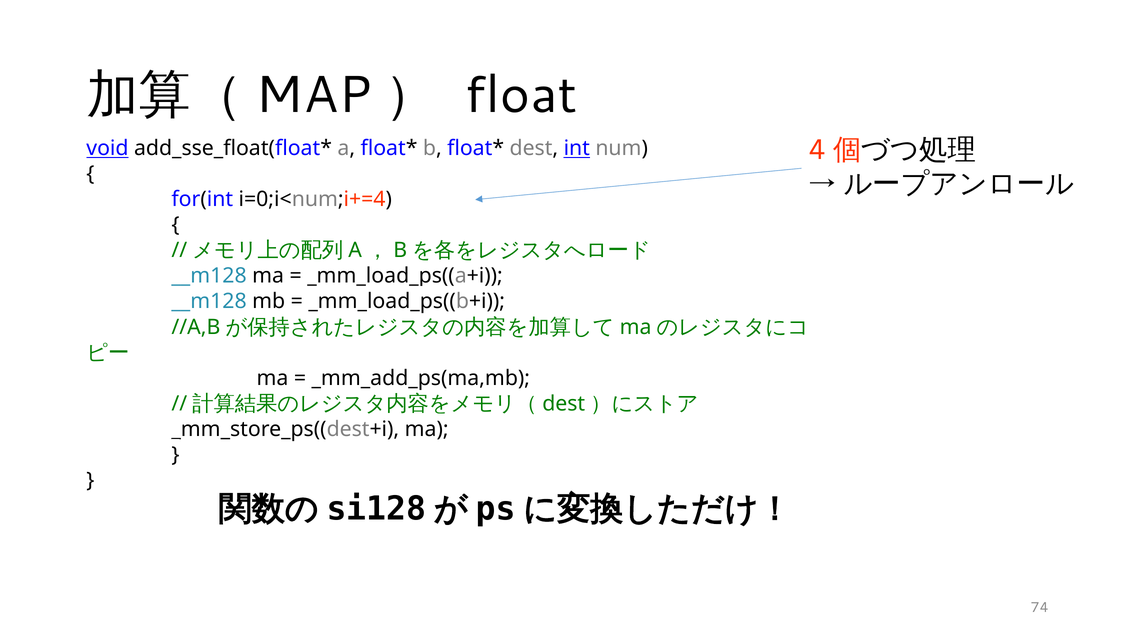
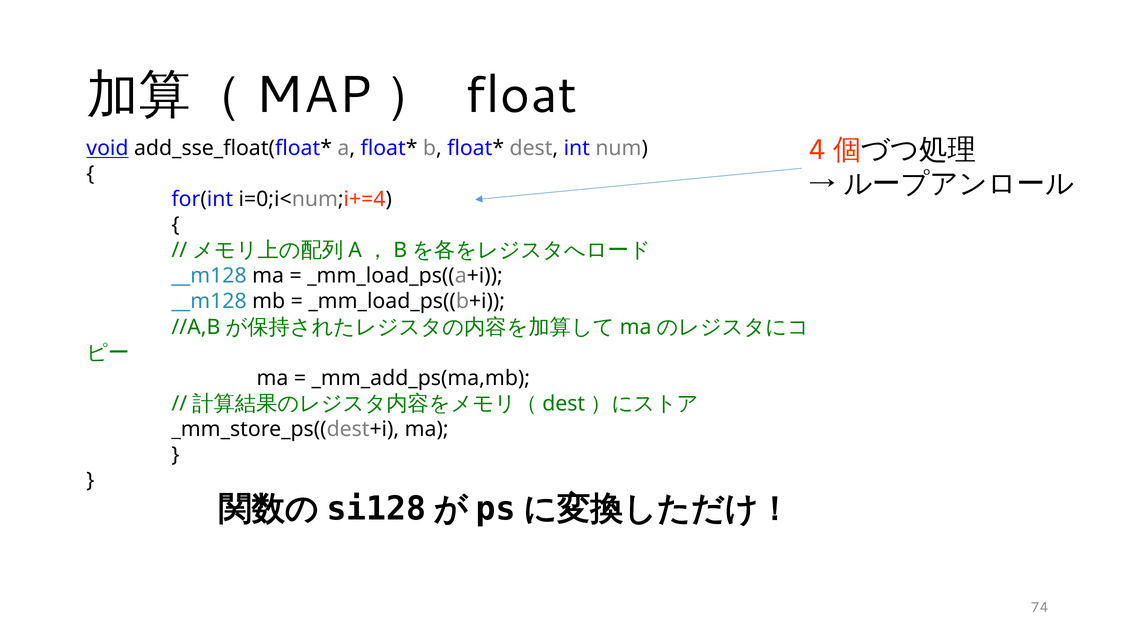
int underline: present -> none (577, 148)
